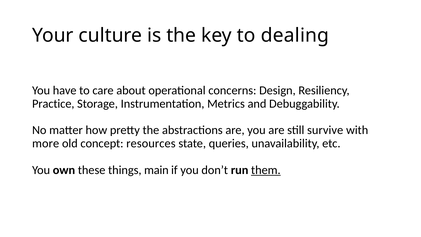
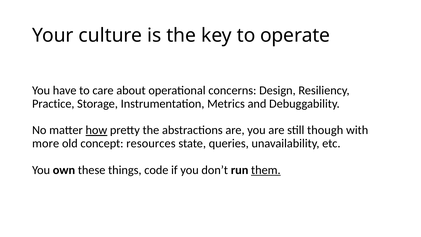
dealing: dealing -> operate (295, 35)
how underline: none -> present (96, 130)
survive: survive -> though (325, 130)
main: main -> code (156, 170)
